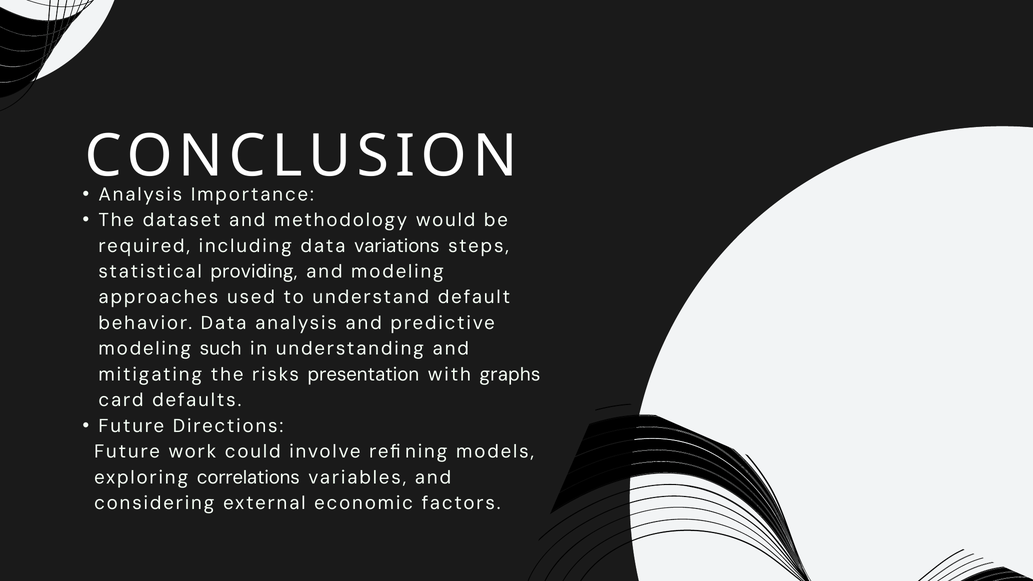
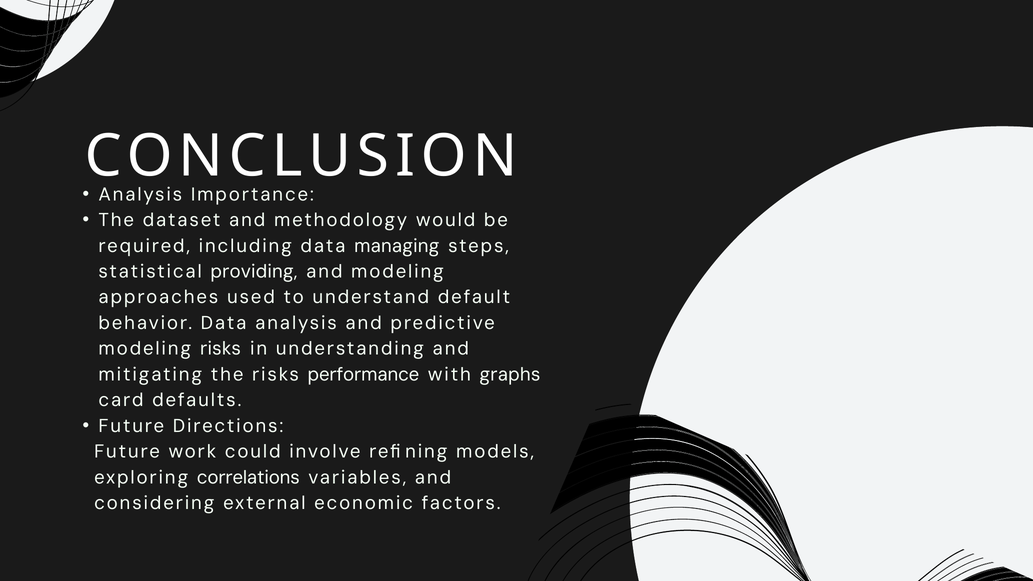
variations: variations -> managing (397, 246)
modeling such: such -> risks (221, 349)
presentation: presentation -> performance (363, 375)
